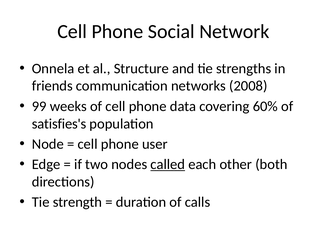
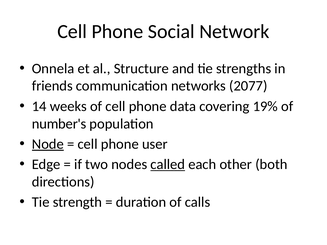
2008: 2008 -> 2077 (248, 86)
99: 99 -> 14 (39, 106)
60%: 60% -> 19% (265, 106)
satisfies's: satisfies's -> number's (59, 124)
Node underline: none -> present (48, 144)
